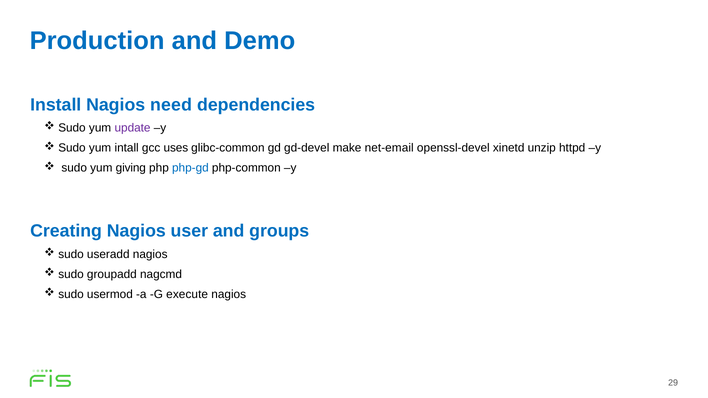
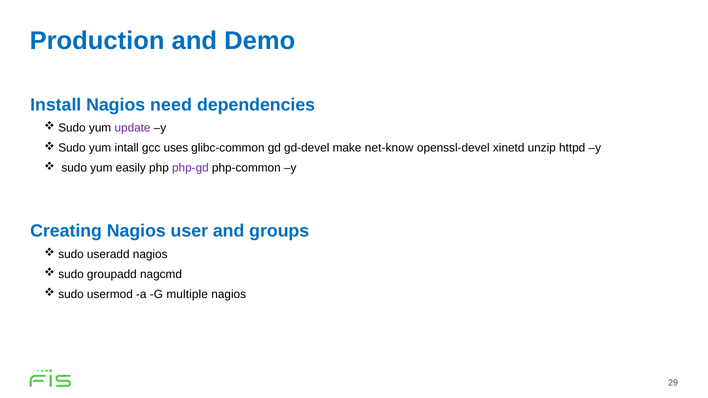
net-email: net-email -> net-know (389, 148)
giving: giving -> easily (131, 168)
php-gd colour: blue -> purple (190, 168)
execute: execute -> multiple (187, 294)
